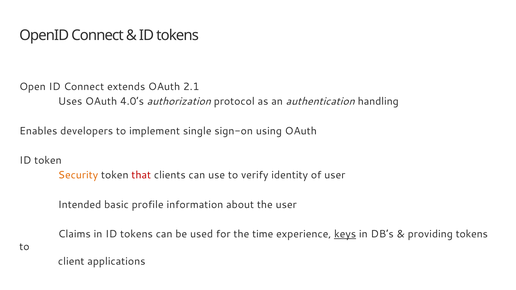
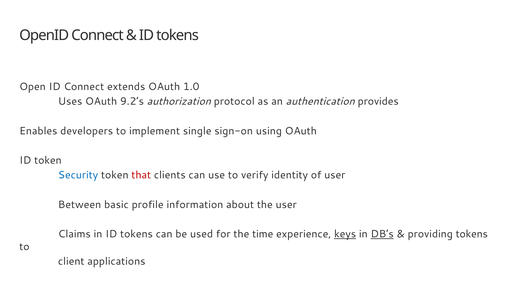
2.1: 2.1 -> 1.0 (191, 87)
4.0’s: 4.0’s -> 9.2’s (132, 101)
handling: handling -> provides (378, 101)
Security colour: orange -> blue (78, 175)
Intended: Intended -> Between (80, 205)
DB’s underline: none -> present (382, 234)
